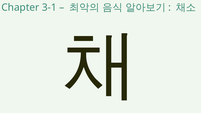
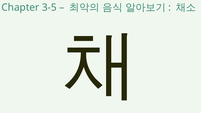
3-1: 3-1 -> 3-5 (49, 7)
